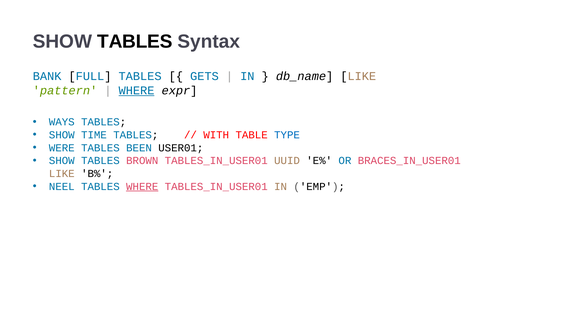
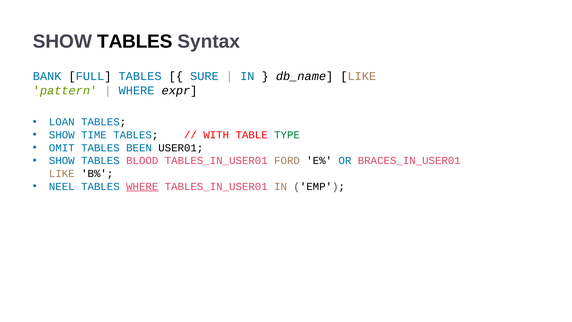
GETS: GETS -> SURE (204, 76)
WHERE underline: present -> none (137, 91)
WAYS: WAYS -> LOAN (62, 122)
TYPE colour: blue -> green (287, 135)
WERE: WERE -> OMIT (62, 148)
BROWN: BROWN -> BLOOD (142, 161)
UUID: UUID -> FORD (287, 161)
